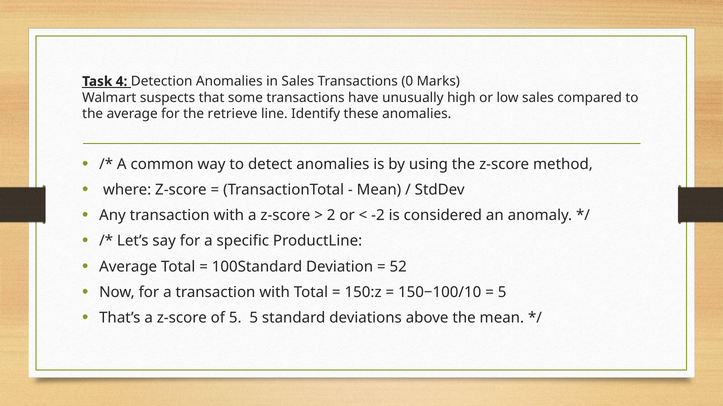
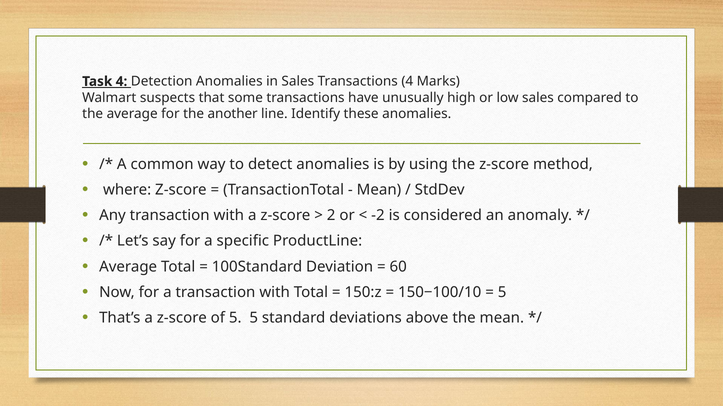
Transactions 0: 0 -> 4 (407, 82)
retrieve: retrieve -> another (233, 114)
52: 52 -> 60 (398, 267)
